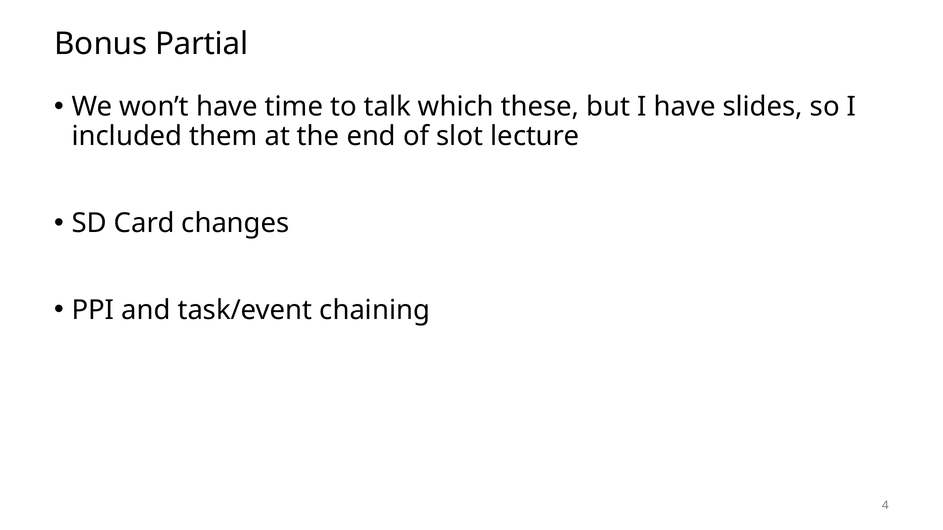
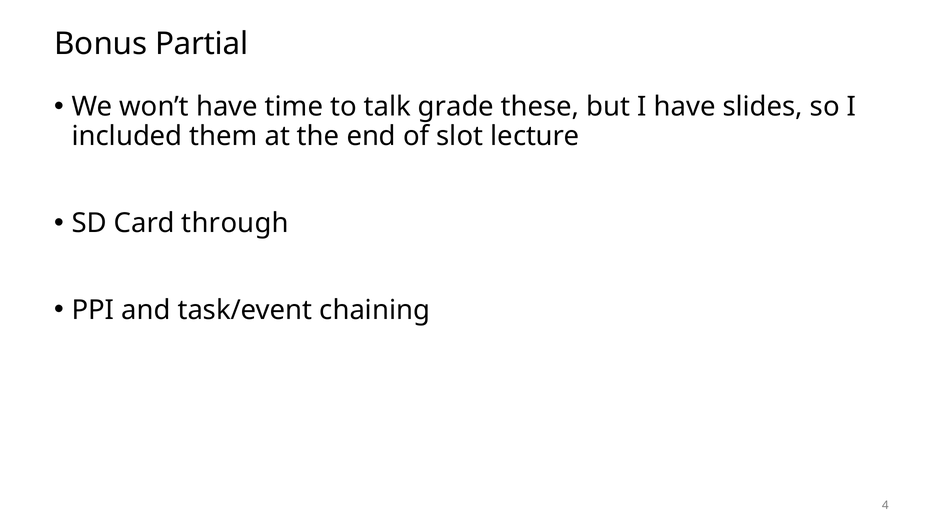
which: which -> grade (456, 107)
changes: changes -> through (235, 223)
